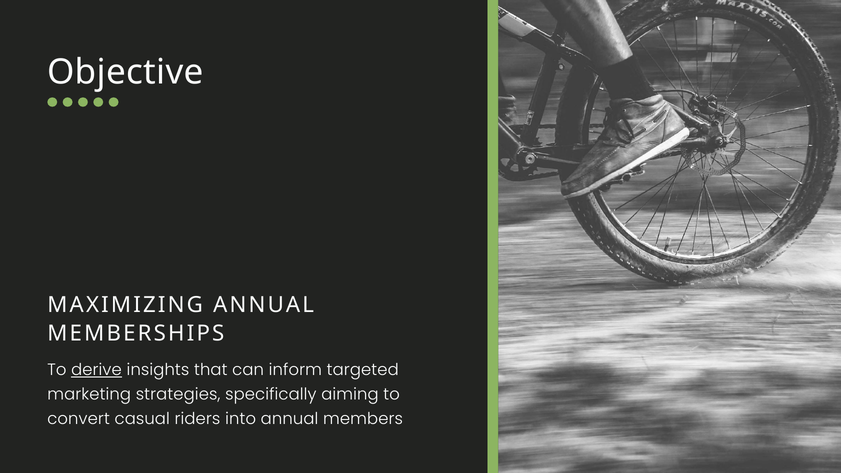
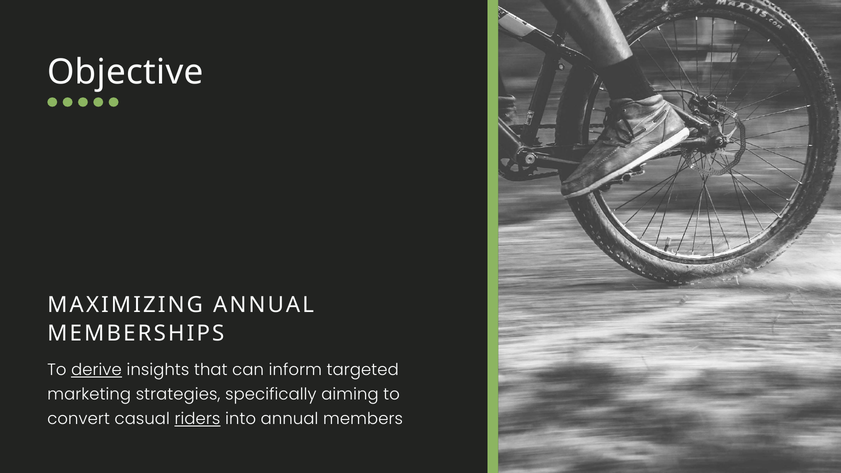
riders underline: none -> present (197, 419)
